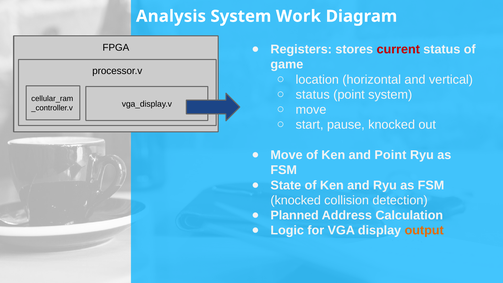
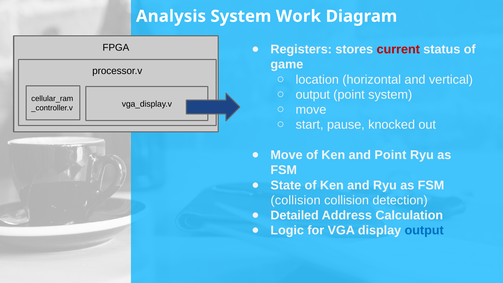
status: status -> output (313, 95)
knocked: knocked -> collision (296, 200)
Planned: Planned -> Detailed (295, 215)
output colour: orange -> blue (424, 230)
